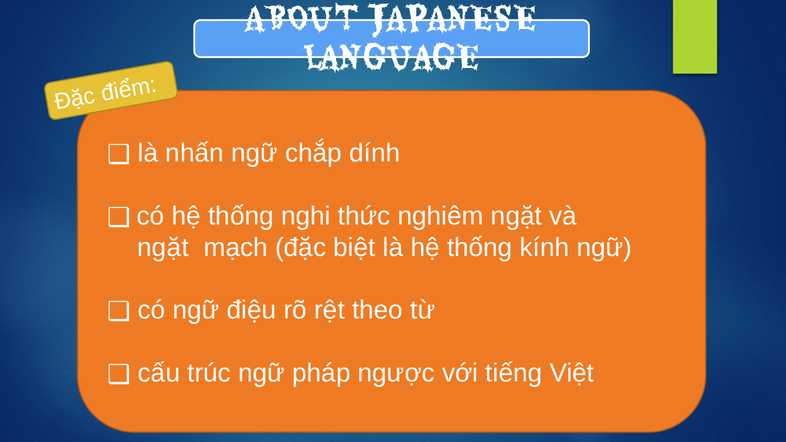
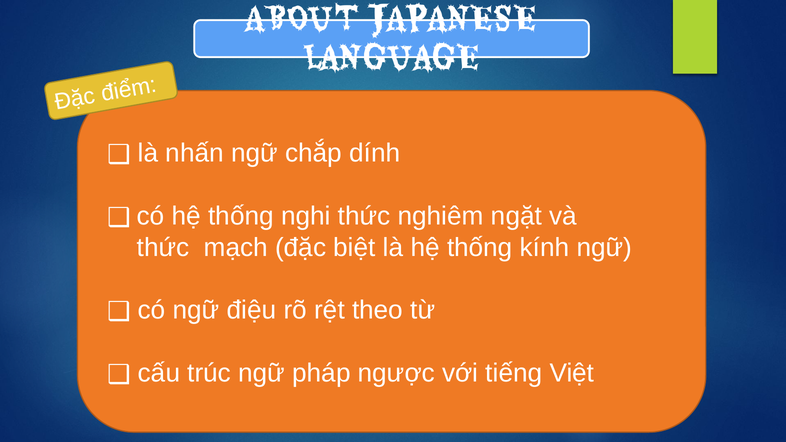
ngặt: ngặt -> thức (163, 248)
